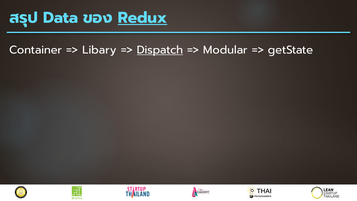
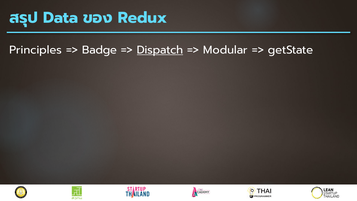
Redux underline: present -> none (143, 18)
Container: Container -> Principles (36, 50)
Libary: Libary -> Badge (99, 50)
